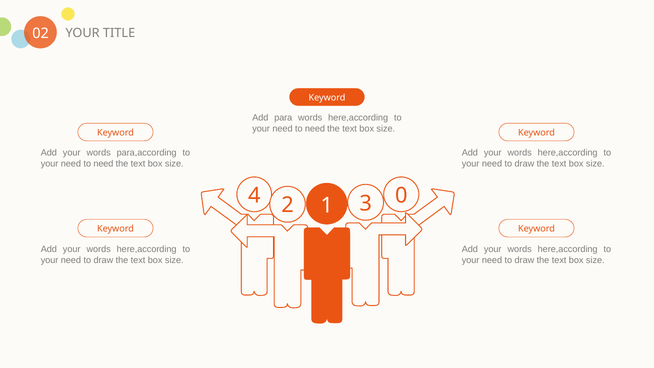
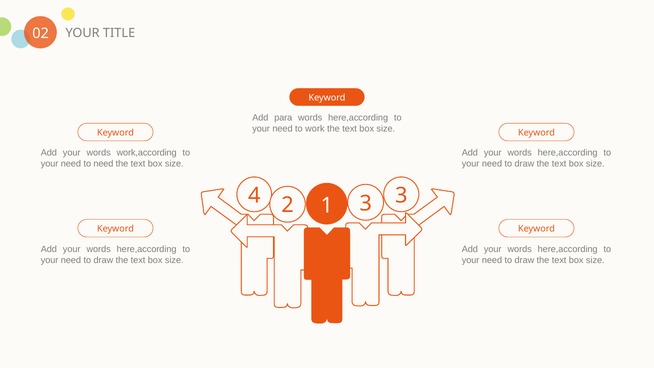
need: need -> work (315, 129)
para,according: para,according -> work,according (147, 153)
4 0: 0 -> 3 (401, 196)
